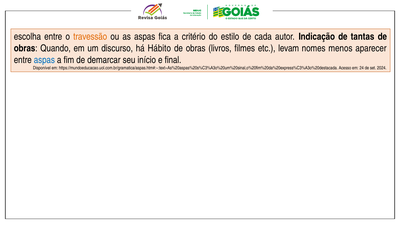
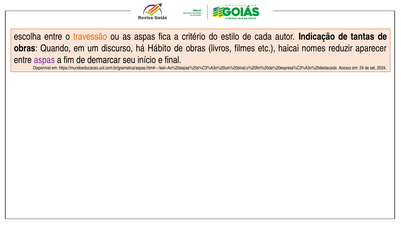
levam: levam -> haicai (289, 48)
menos: menos -> reduzir (340, 48)
aspas colour: blue -> purple (44, 60)
